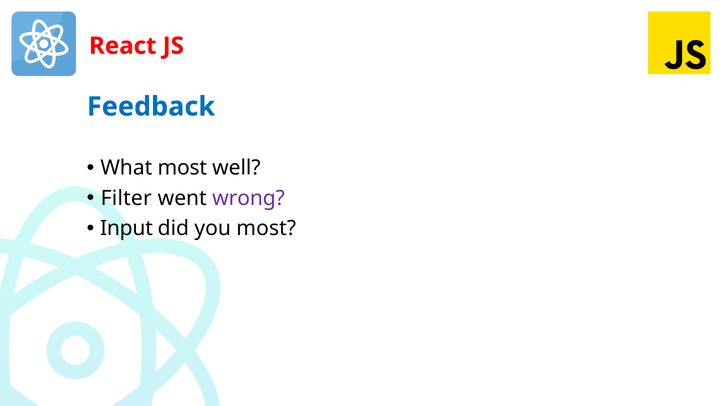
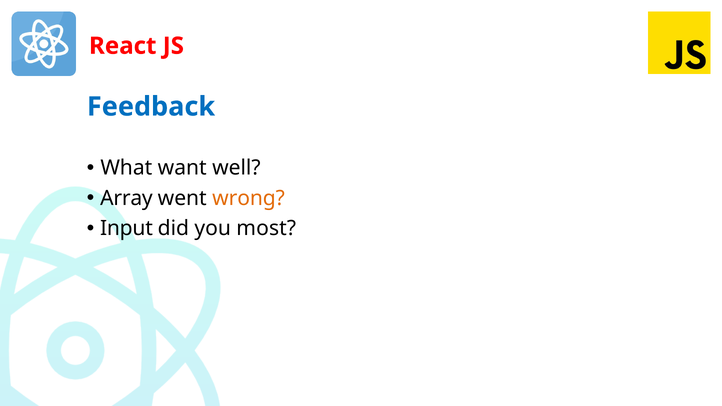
What most: most -> want (182, 168)
Filter: Filter -> Array (126, 198)
wrong colour: purple -> orange (249, 198)
